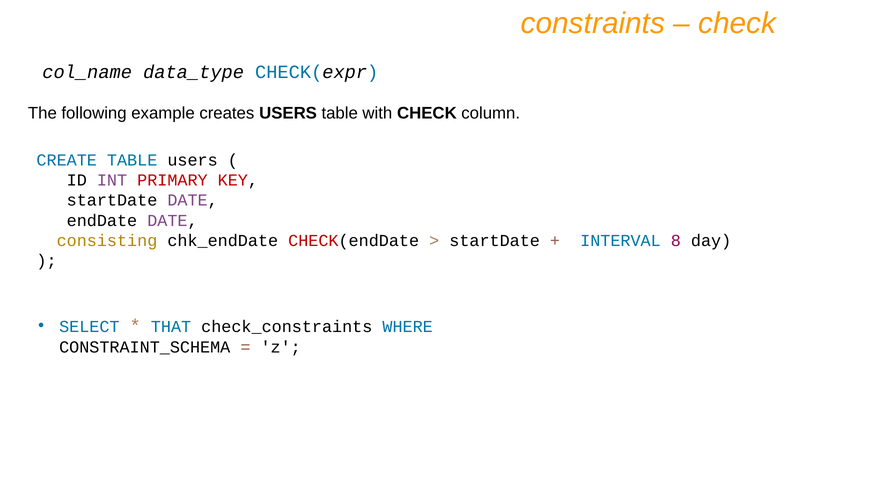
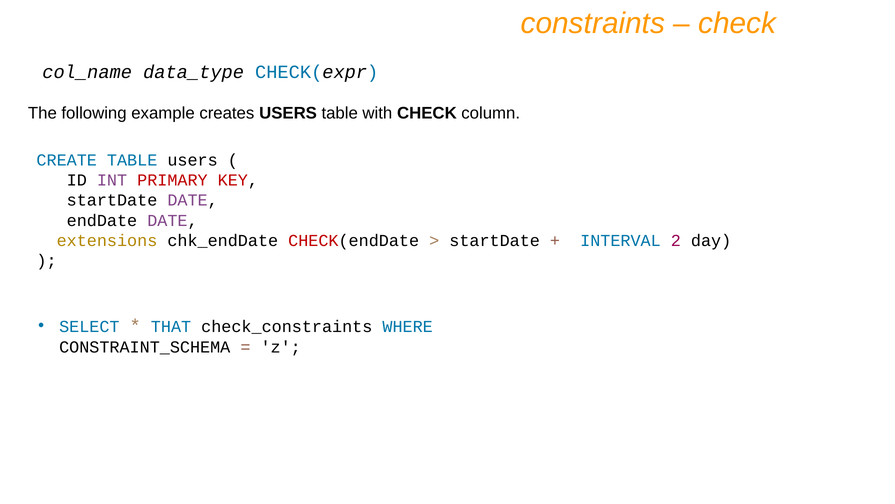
consisting: consisting -> extensions (107, 240)
8: 8 -> 2 (676, 240)
